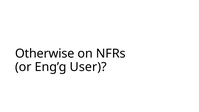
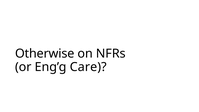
User: User -> Care (88, 67)
